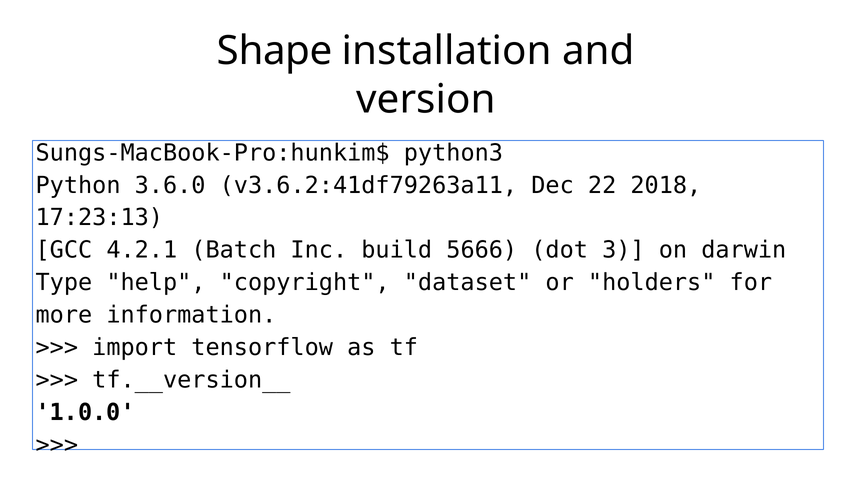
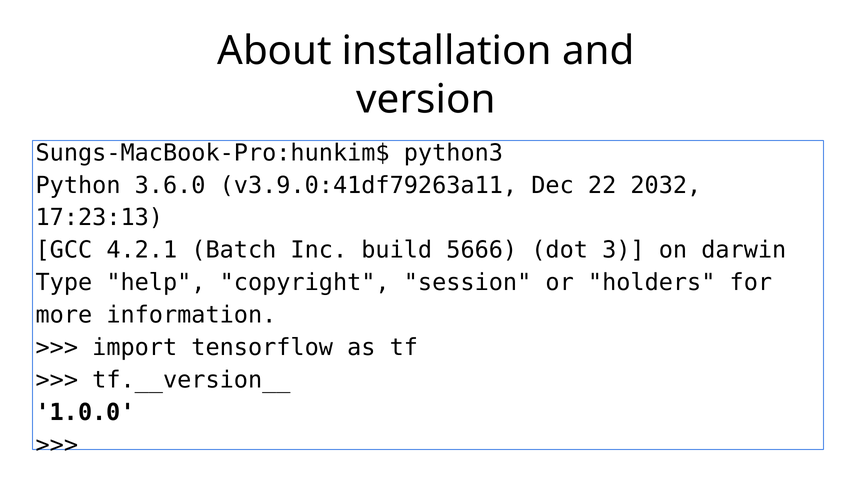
Shape: Shape -> About (274, 51)
v3.6.2:41df79263a11: v3.6.2:41df79263a11 -> v3.9.0:41df79263a11 (368, 185)
2018: 2018 -> 2032 (666, 185)
dataset: dataset -> session (468, 283)
